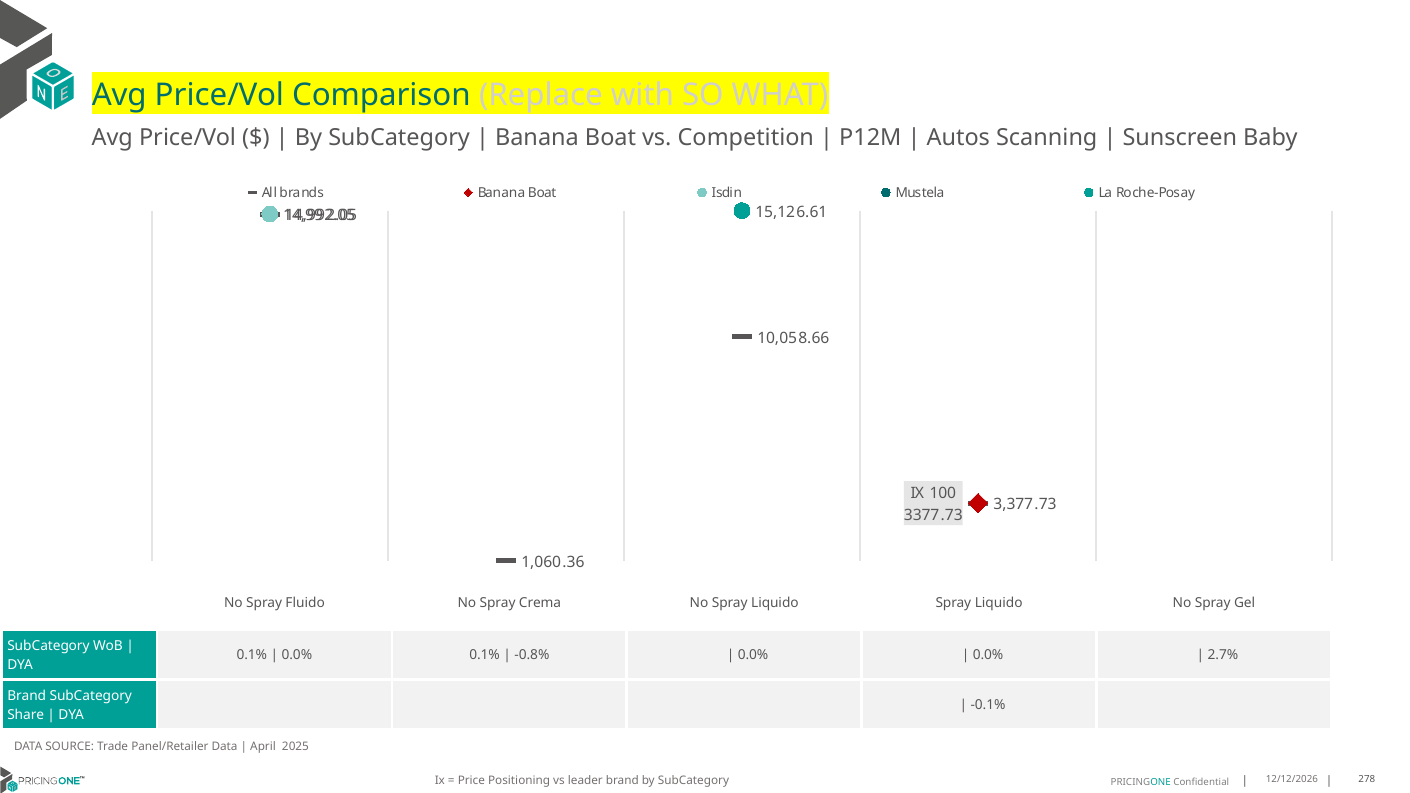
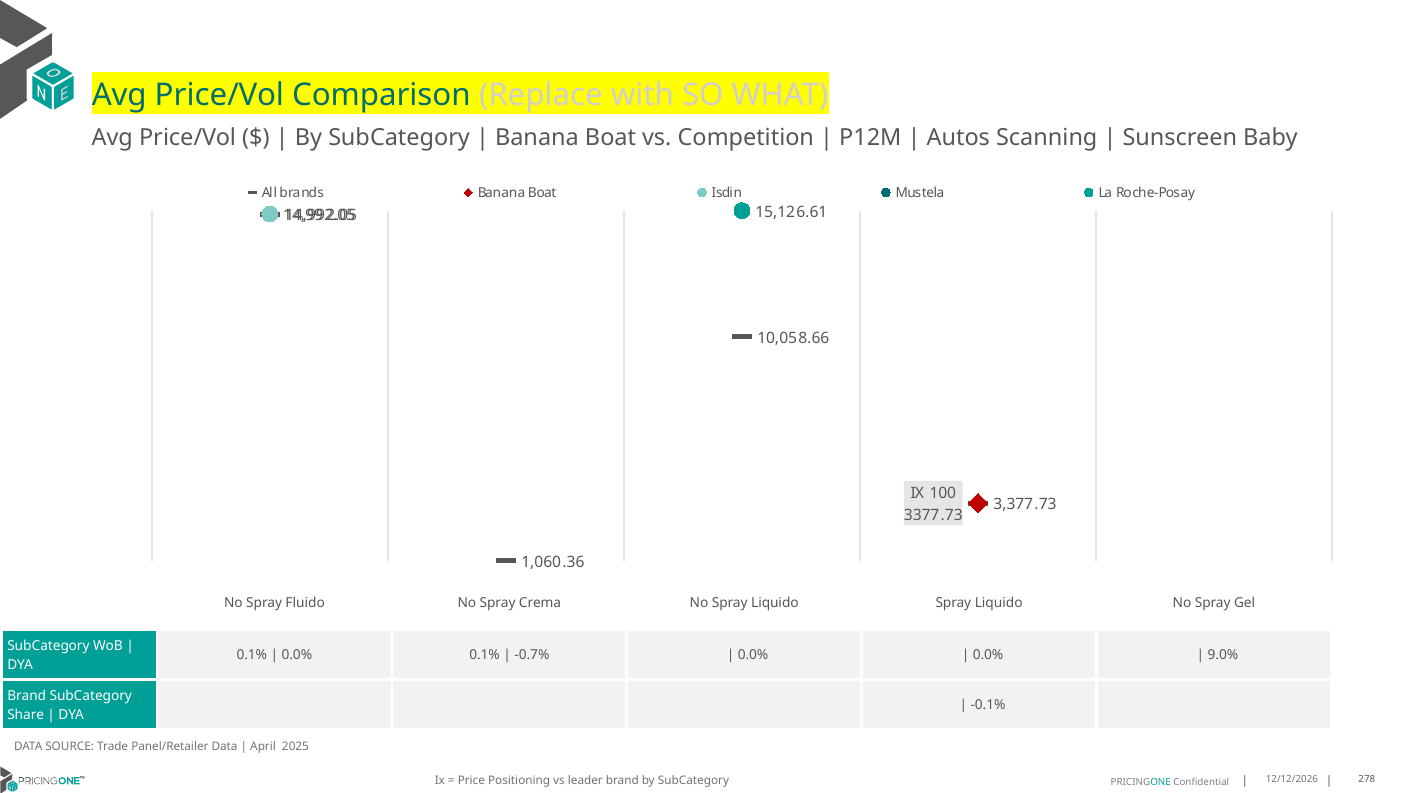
-0.8%: -0.8% -> -0.7% (532, 656)
2.7%: 2.7% -> 9.0% (1223, 656)
